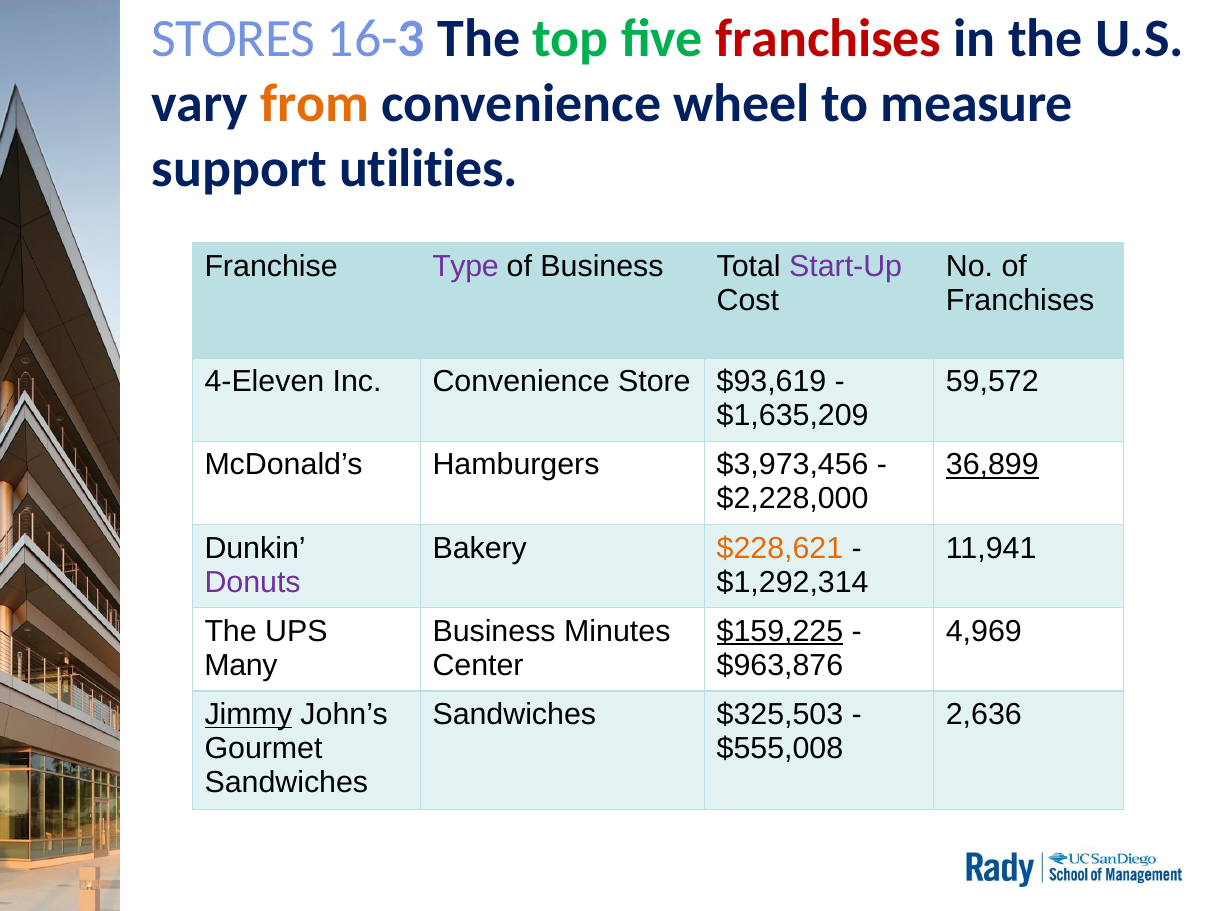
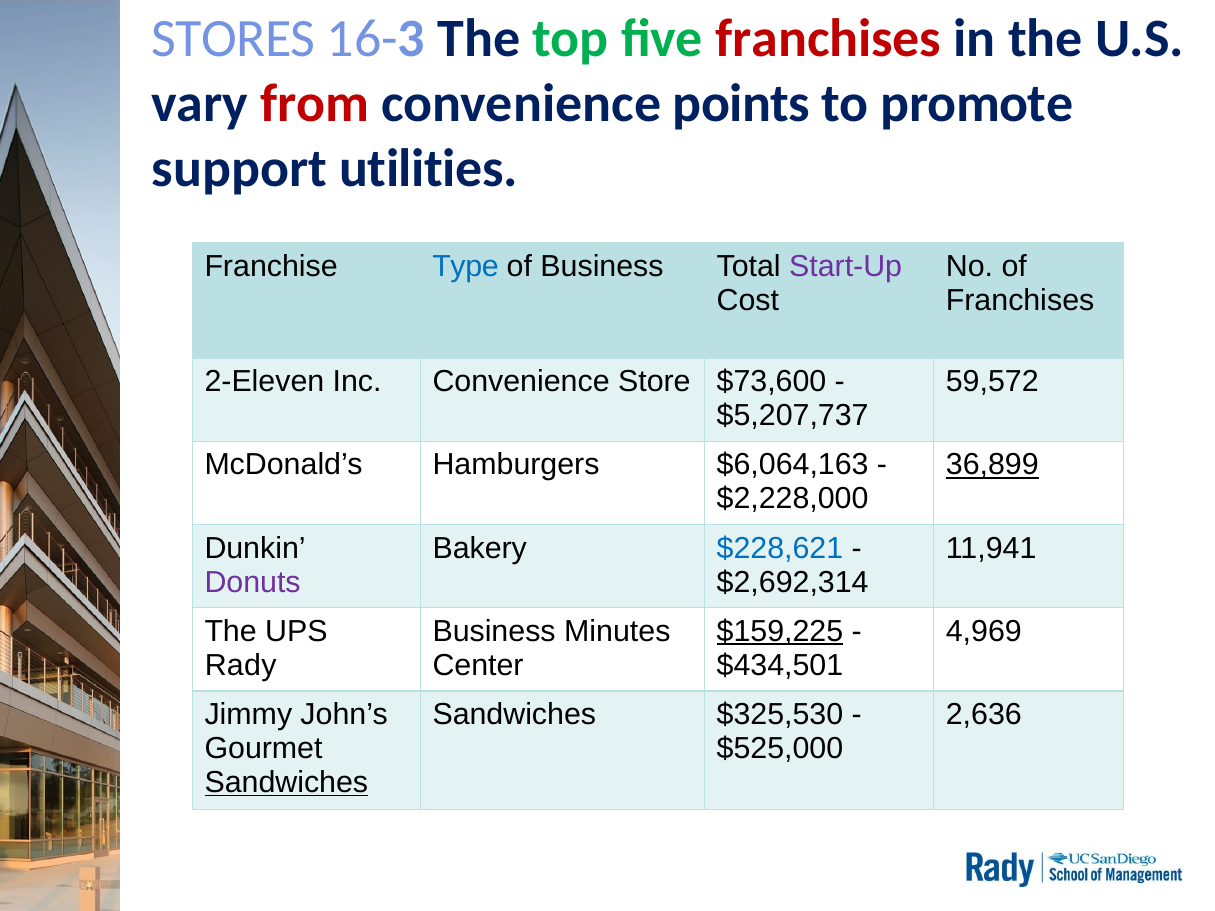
from colour: orange -> red (315, 104)
wheel: wheel -> points (742, 104)
measure: measure -> promote (977, 104)
Type colour: purple -> blue (466, 267)
4-Eleven: 4-Eleven -> 2-Eleven (264, 382)
$93,619: $93,619 -> $73,600 (772, 382)
$1,635,209: $1,635,209 -> $5,207,737 (793, 416)
$3,973,456: $3,973,456 -> $6,064,163 (793, 465)
$228,621 colour: orange -> blue (780, 548)
$1,292,314: $1,292,314 -> $2,692,314 (793, 582)
Many: Many -> Rady (241, 665)
$963,876: $963,876 -> $434,501 (780, 665)
Jimmy underline: present -> none (248, 715)
$325,503: $325,503 -> $325,530 (780, 715)
$555,008: $555,008 -> $525,000 (780, 749)
Sandwiches underline: none -> present (286, 783)
